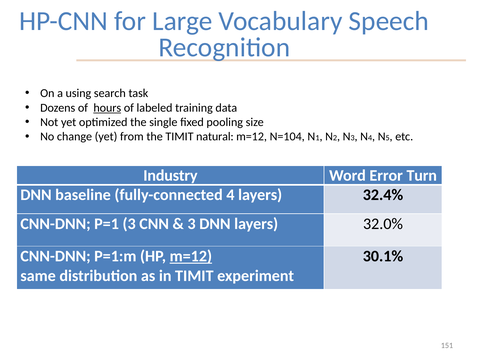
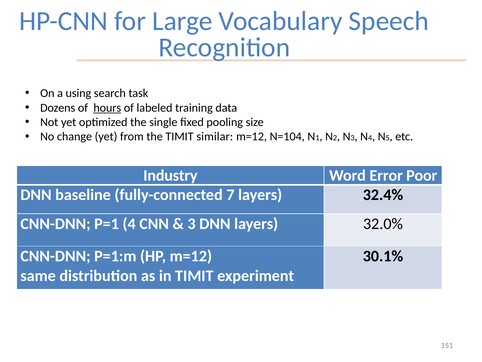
natural: natural -> similar (215, 136)
Turn: Turn -> Poor (422, 175)
fully-connected 4: 4 -> 7 (230, 195)
P=1 3: 3 -> 4 (129, 223)
m=12 underline: present -> none (191, 256)
